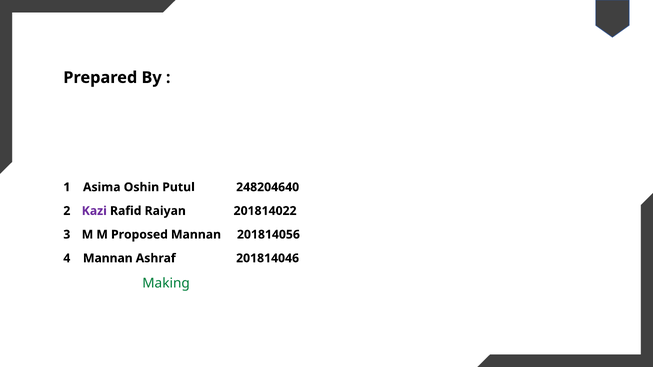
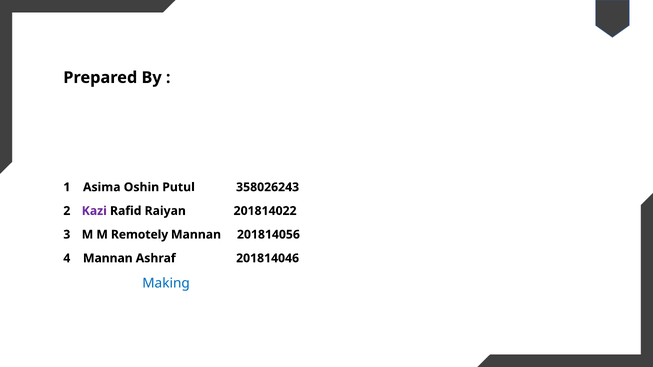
248204640: 248204640 -> 358026243 (268, 187)
Proposed: Proposed -> Remotely (140, 235)
Making colour: green -> blue (166, 283)
